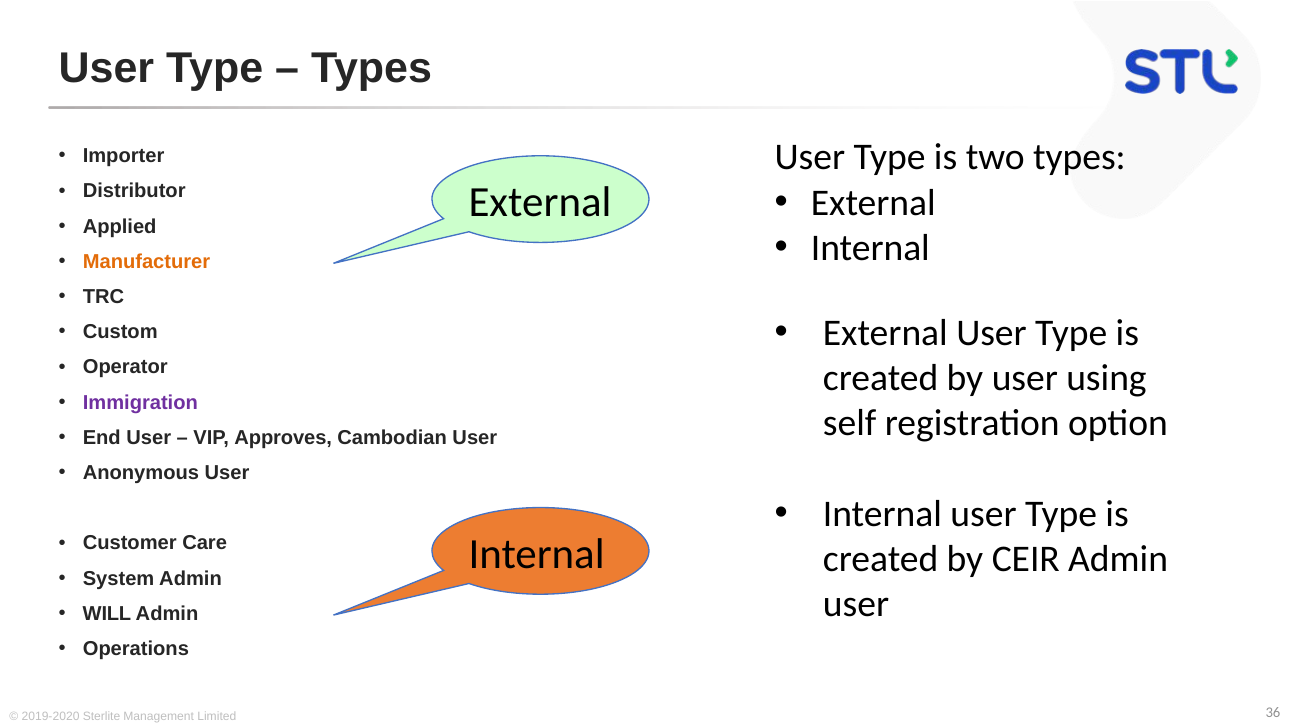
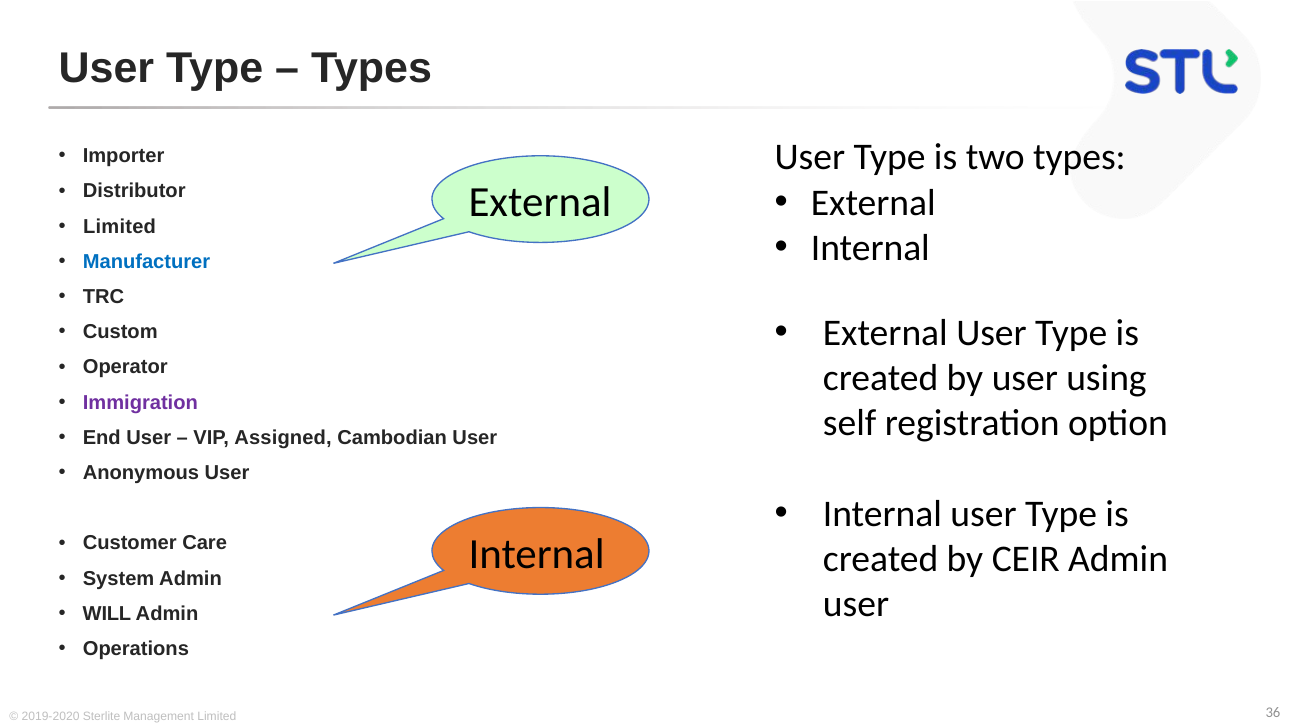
Applied: Applied -> Limited (120, 226)
Manufacturer colour: orange -> blue (147, 262)
Approves: Approves -> Assigned (283, 438)
